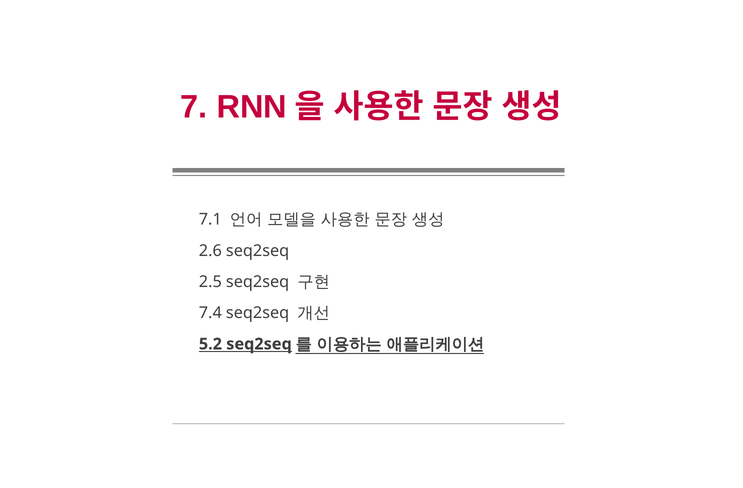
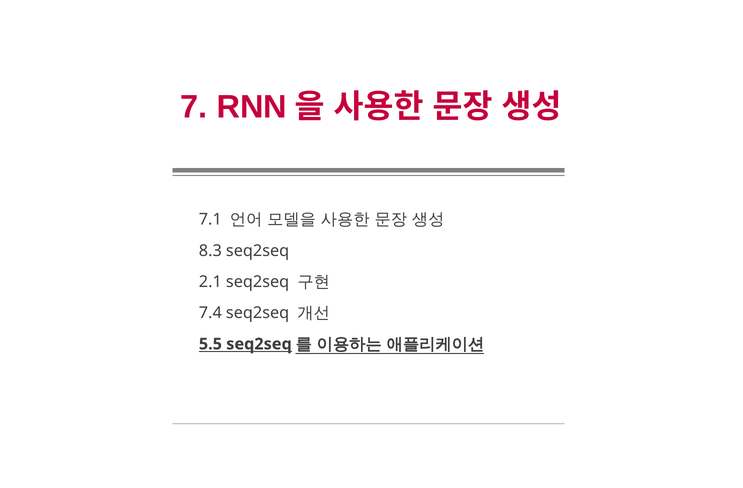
2.6: 2.6 -> 8.3 (210, 251)
2.5: 2.5 -> 2.1 (210, 282)
5.2: 5.2 -> 5.5 (210, 344)
